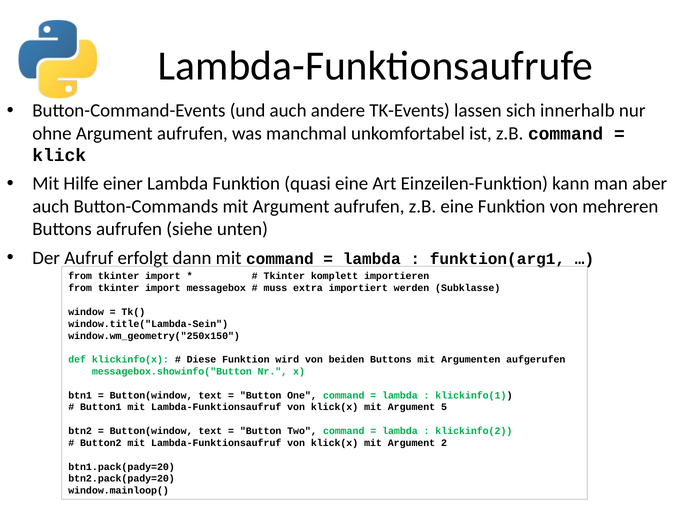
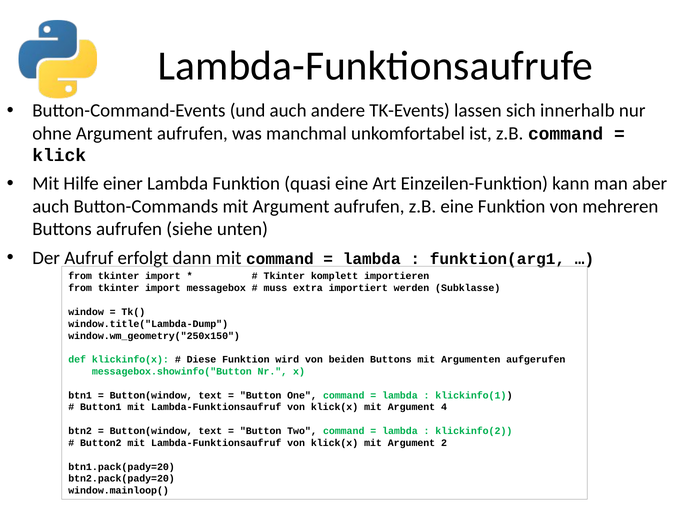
window.title("Lambda-Sein: window.title("Lambda-Sein -> window.title("Lambda-Dump (148, 324)
5: 5 -> 4 (444, 407)
